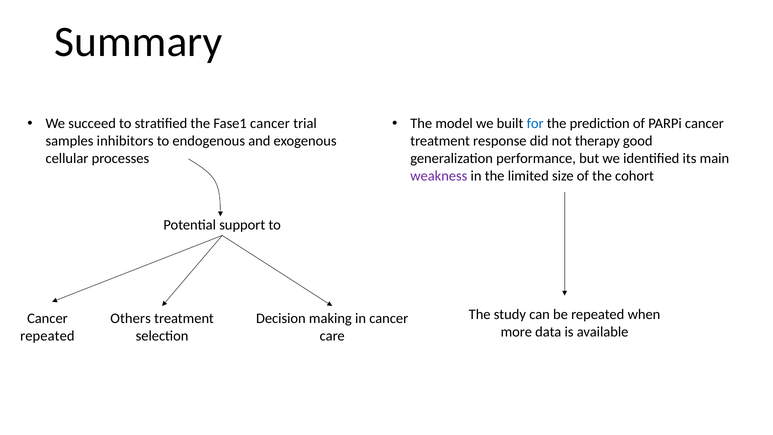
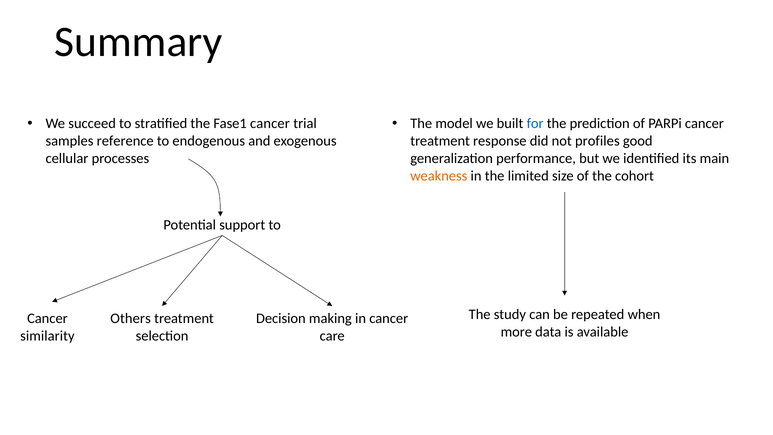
inhibitors: inhibitors -> reference (125, 141)
therapy: therapy -> profiles (597, 141)
weakness colour: purple -> orange (439, 176)
repeated: repeated -> similarity (47, 336)
